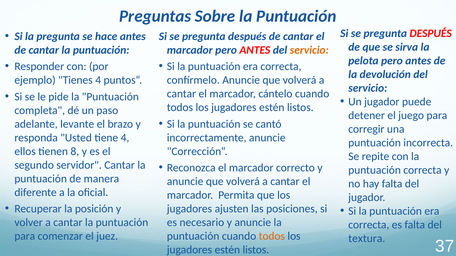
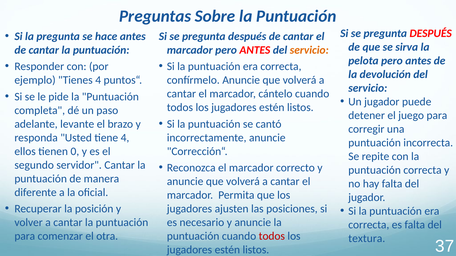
8: 8 -> 0 (75, 152)
juez: juez -> otra (107, 237)
todos colour: orange -> red (272, 237)
